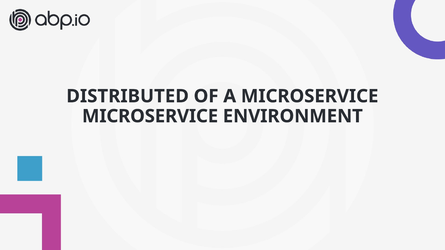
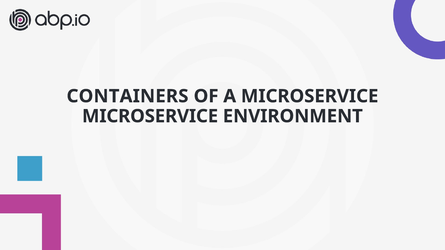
DISTRIBUTED: DISTRIBUTED -> CONTAINERS (128, 96)
